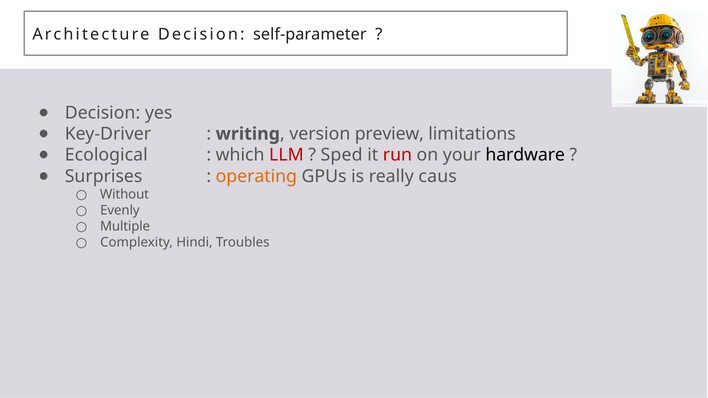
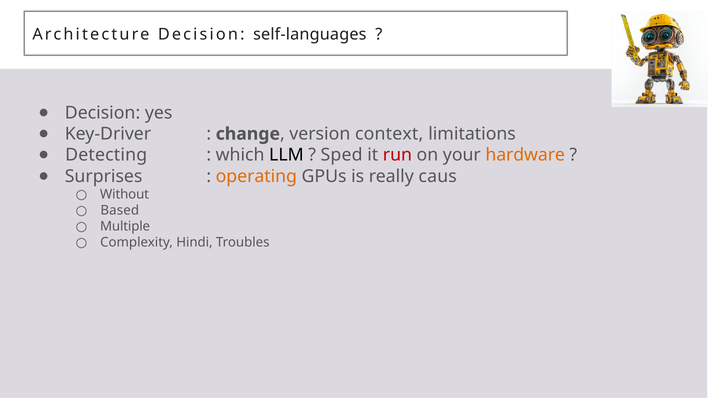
self-parameter: self-parameter -> self-languages (310, 34)
writing: writing -> change (248, 134)
preview: preview -> context (389, 134)
Ecological: Ecological -> Detecting (106, 155)
LLM colour: red -> black (286, 155)
hardware colour: black -> orange (525, 155)
Evenly: Evenly -> Based (120, 211)
